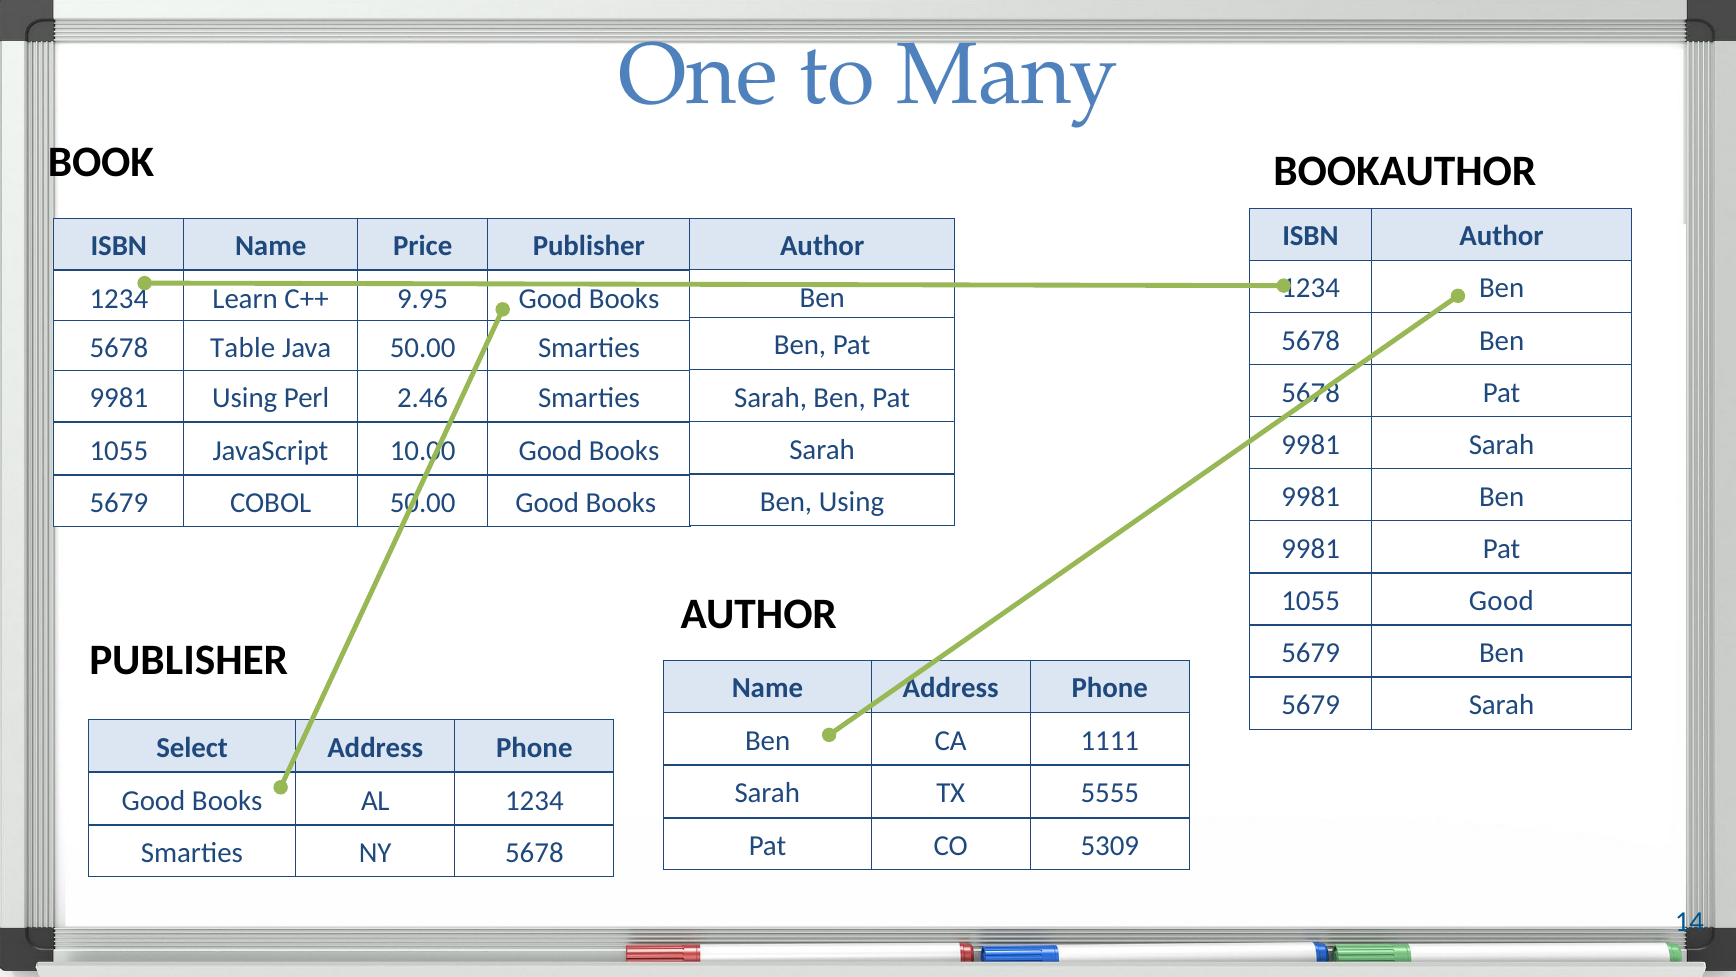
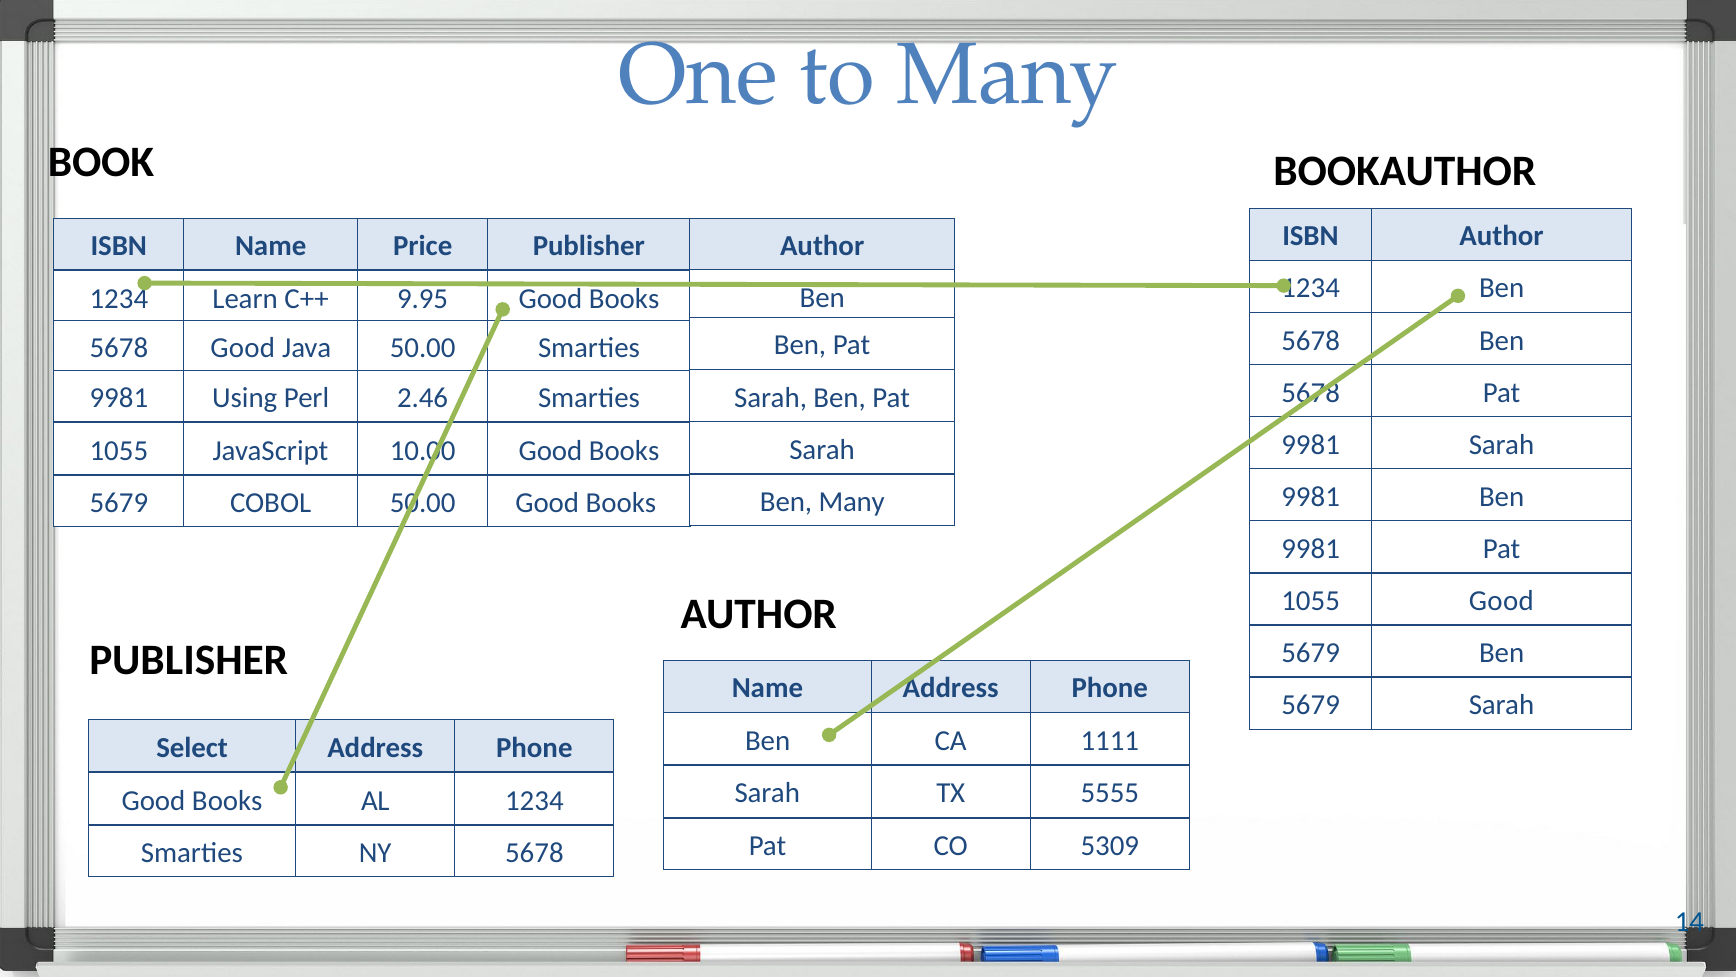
5678 Table: Table -> Good (243, 348)
Ben Using: Using -> Many (852, 502)
